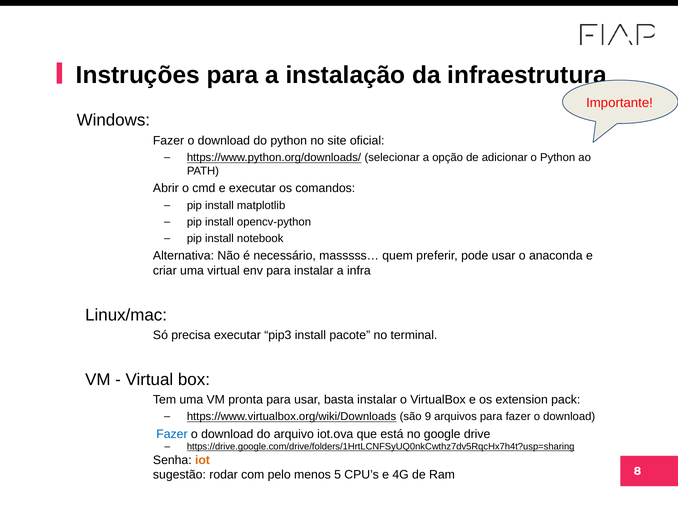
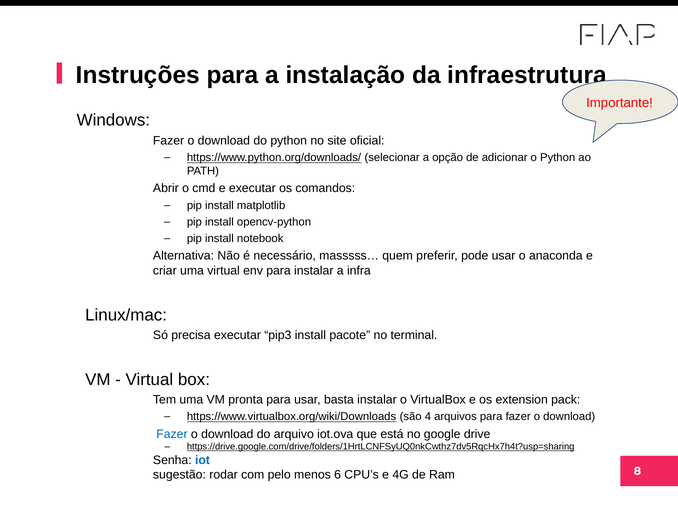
9: 9 -> 4 (428, 416)
iot colour: orange -> blue (202, 460)
5: 5 -> 6 (338, 474)
